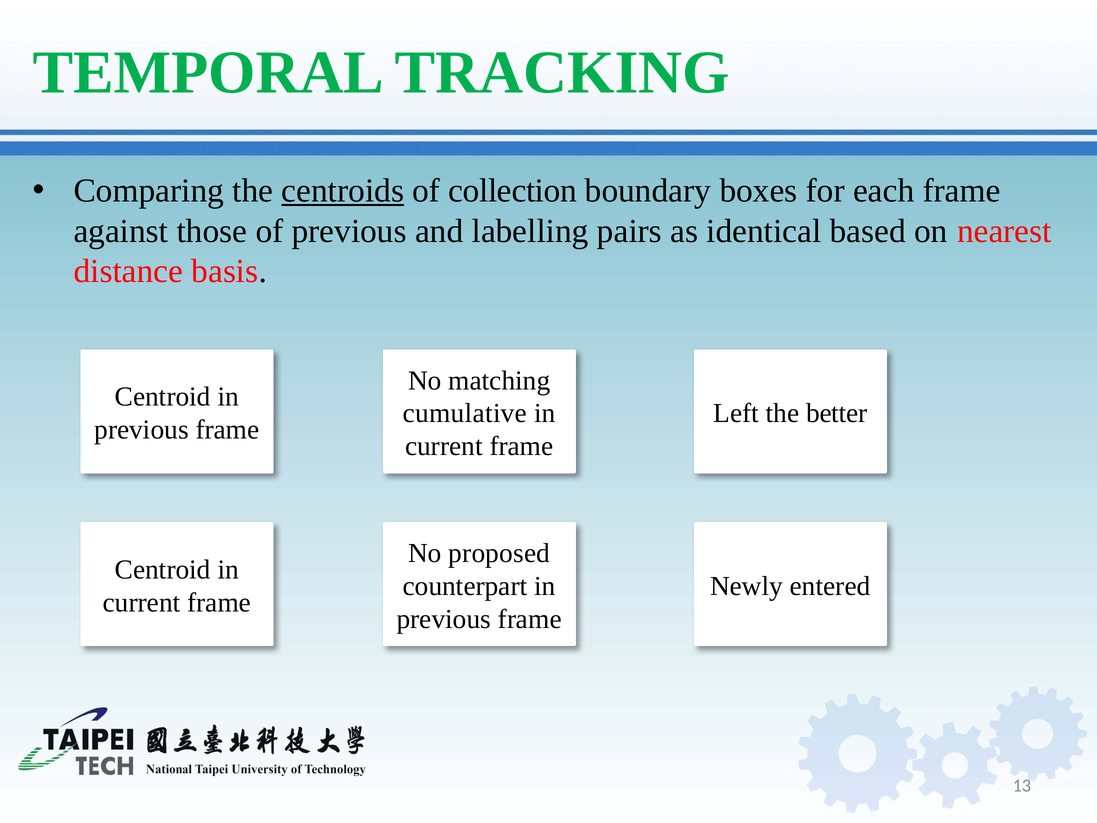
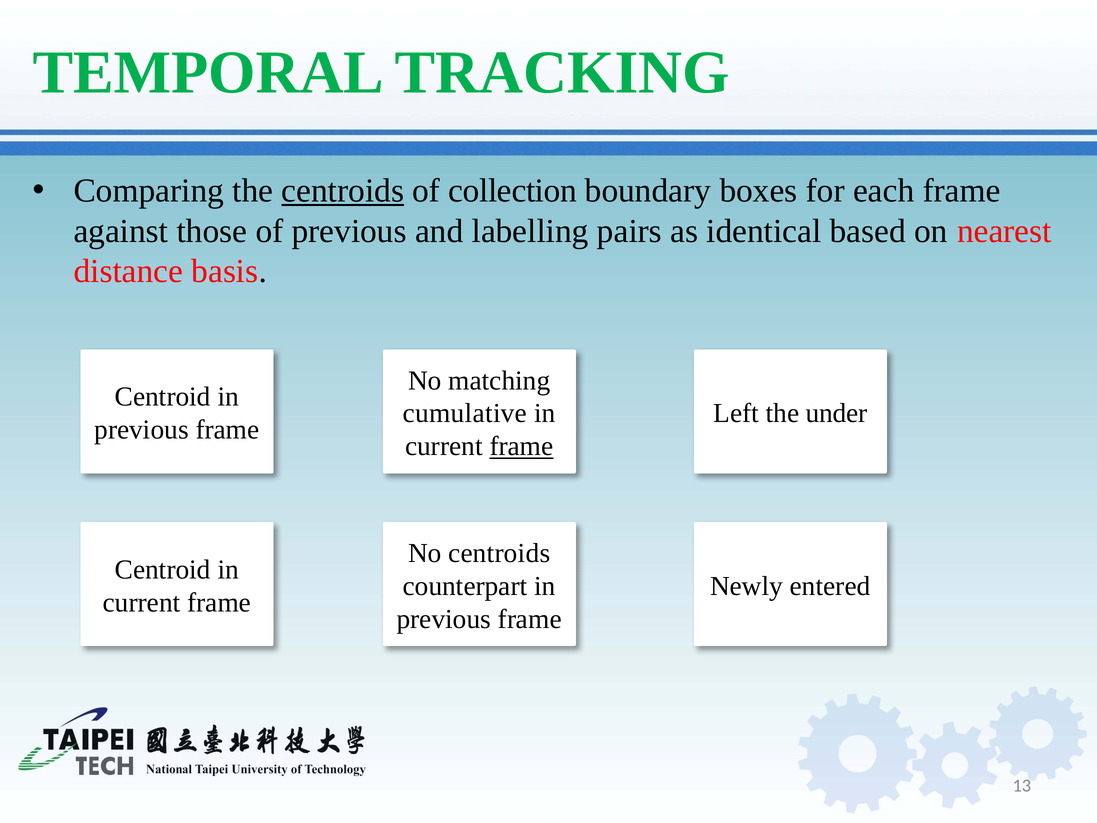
better: better -> under (837, 413)
frame underline: none -> present (521, 446)
No proposed: proposed -> centroids (499, 553)
